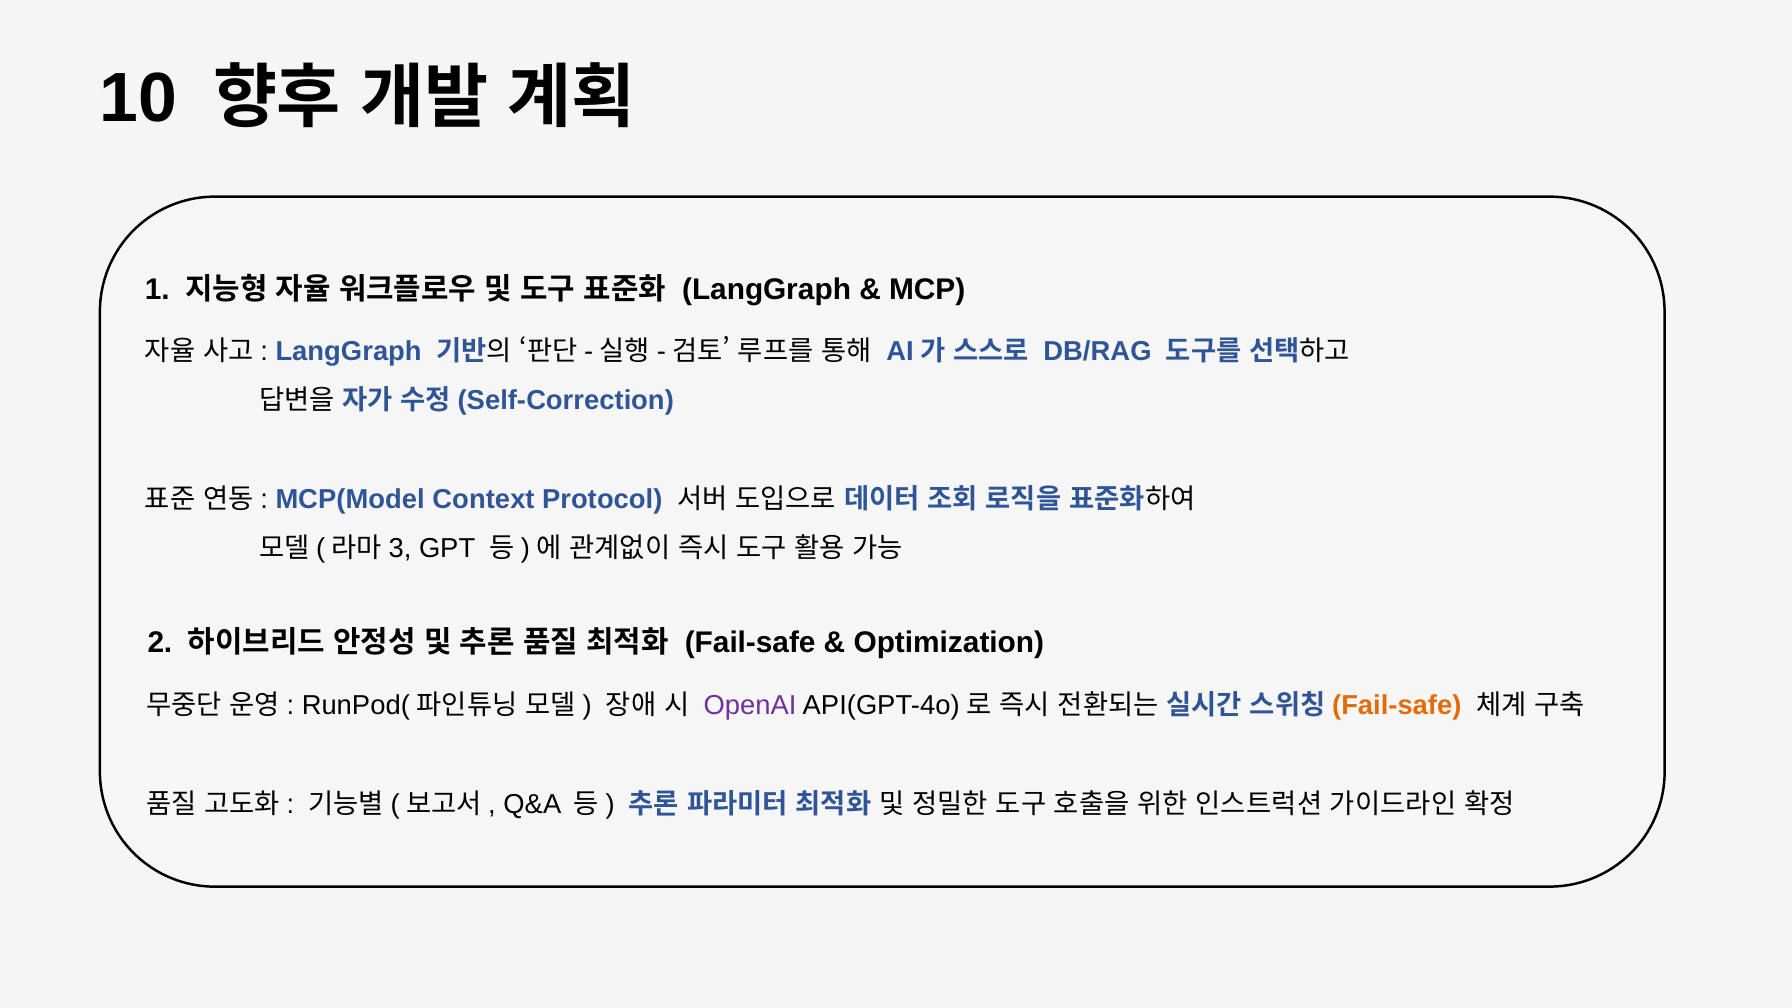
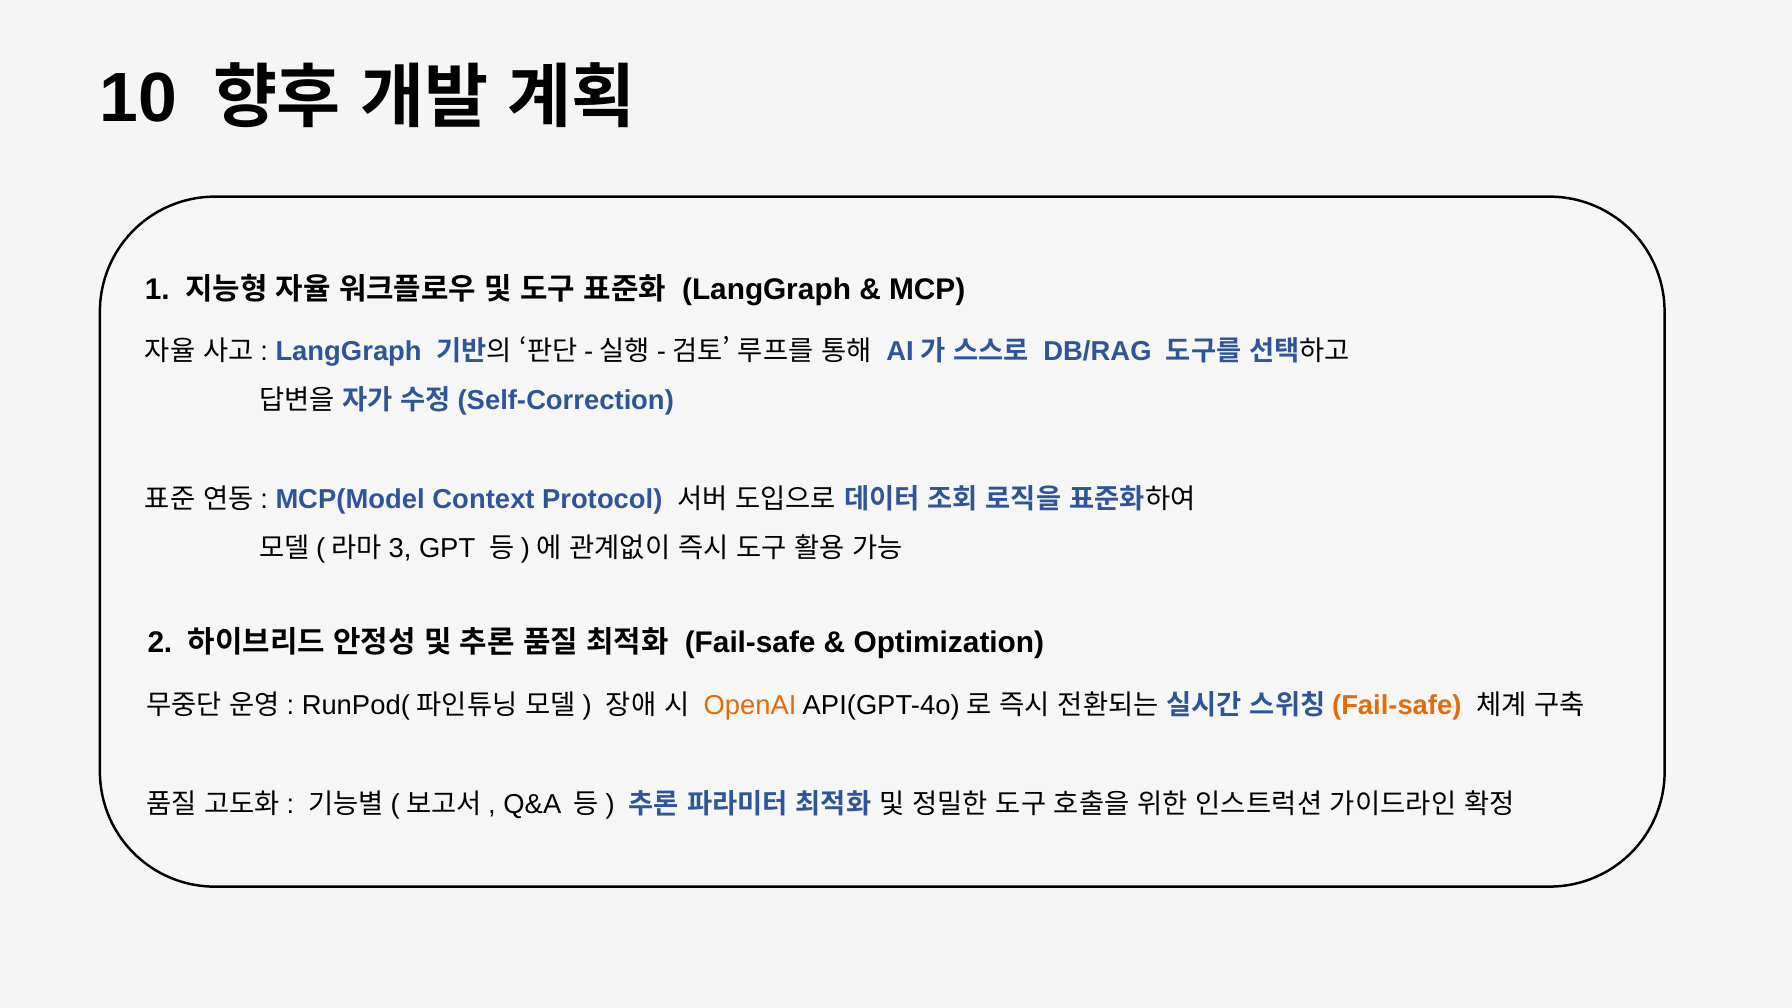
OpenAI colour: purple -> orange (750, 705)
